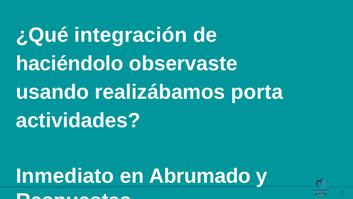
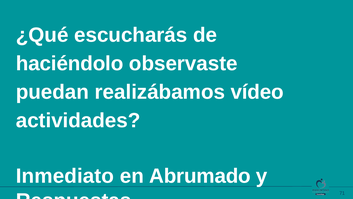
integración: integración -> escucharás (131, 35)
usando: usando -> puedan (52, 92)
porta: porta -> vídeo (257, 92)
